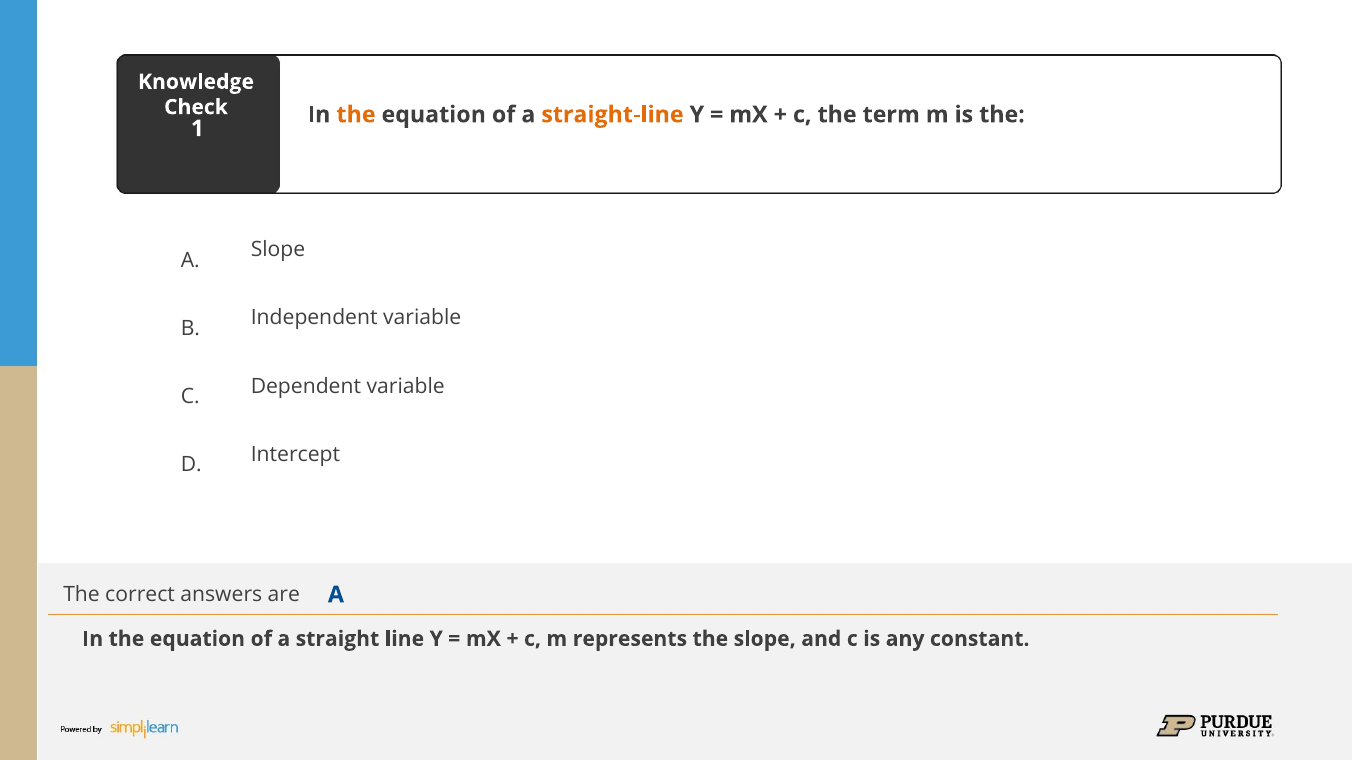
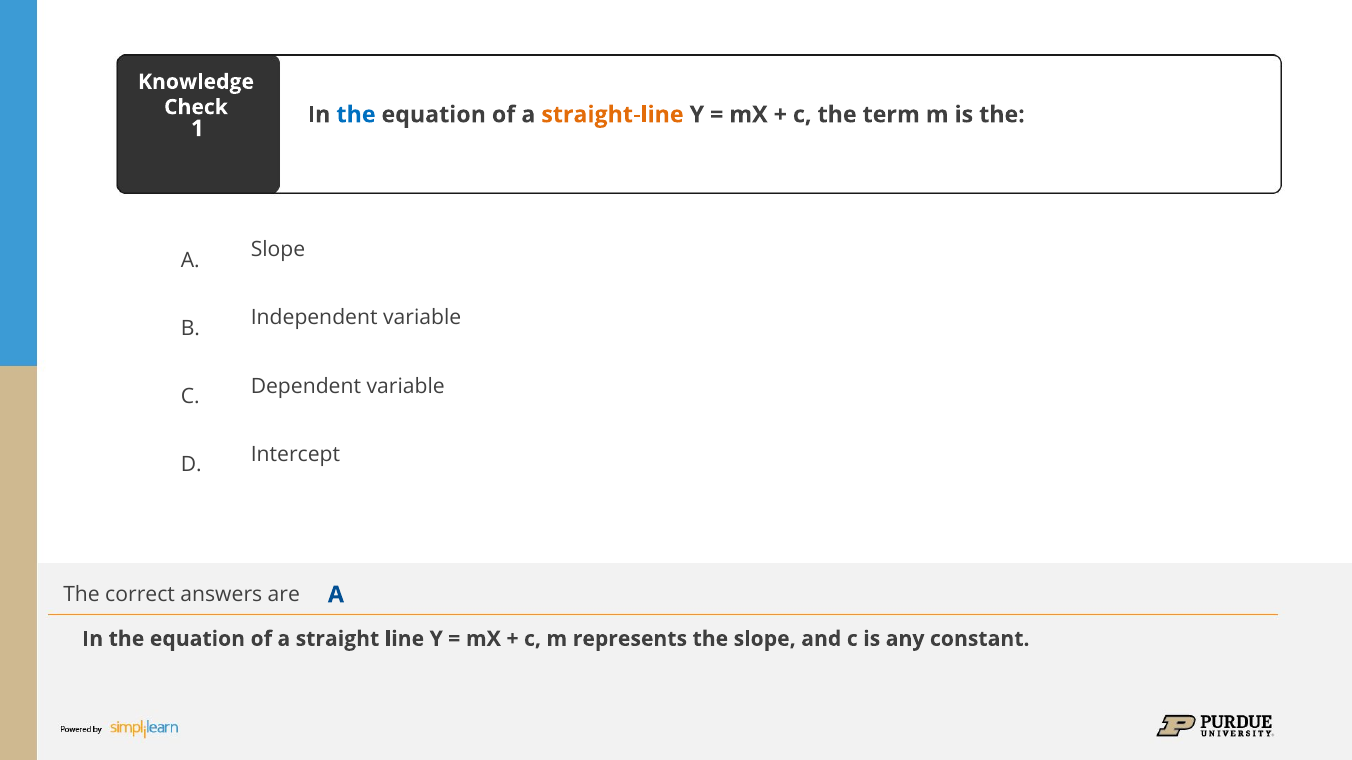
the colour: orange -> blue (356, 115)
